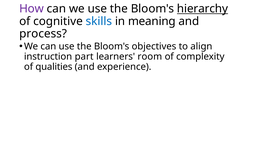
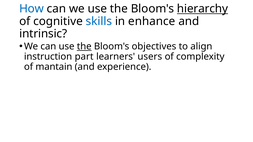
How colour: purple -> blue (32, 9)
meaning: meaning -> enhance (152, 21)
process: process -> intrinsic (43, 34)
the underline: none -> present (84, 47)
room: room -> users (150, 57)
qualities: qualities -> mantain (54, 67)
